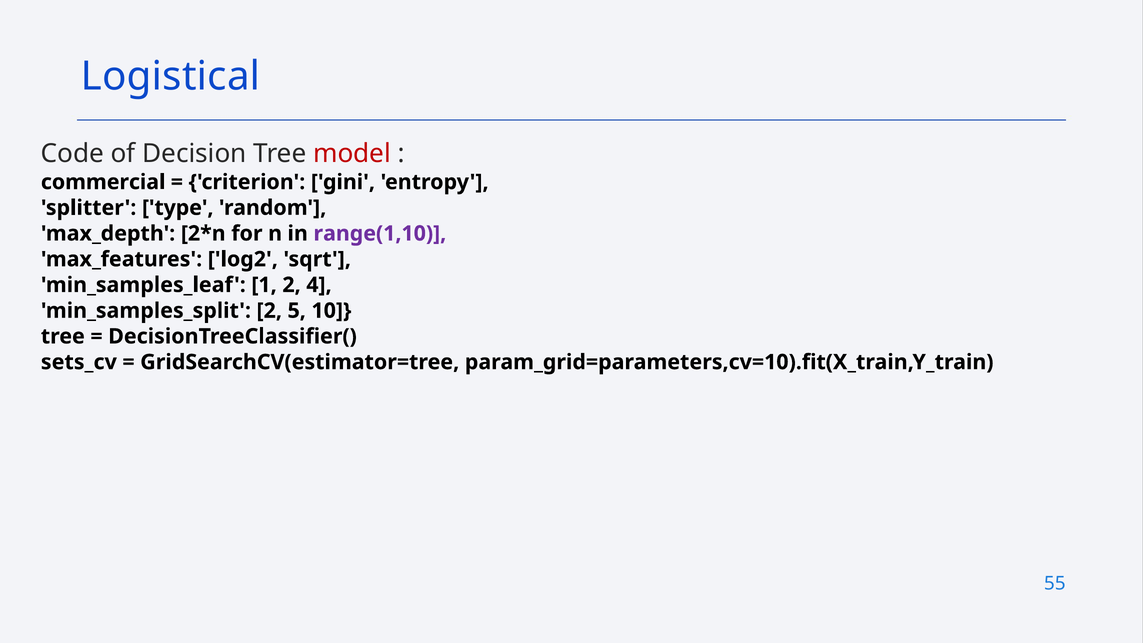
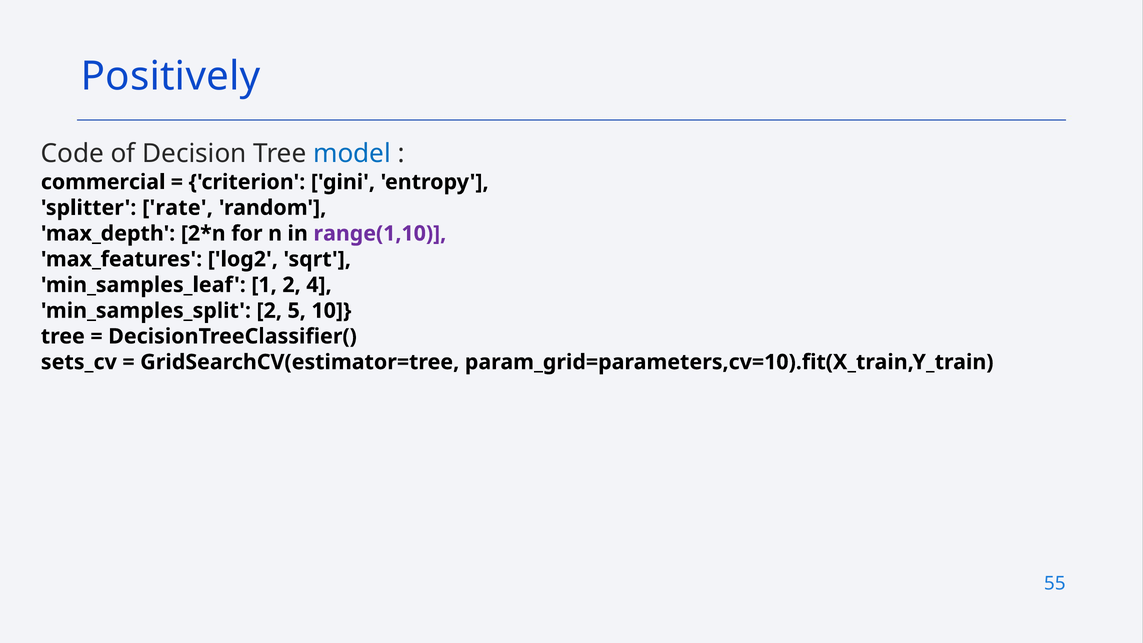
Logistical: Logistical -> Positively (171, 76)
model colour: red -> blue (352, 154)
type: type -> rate (178, 208)
